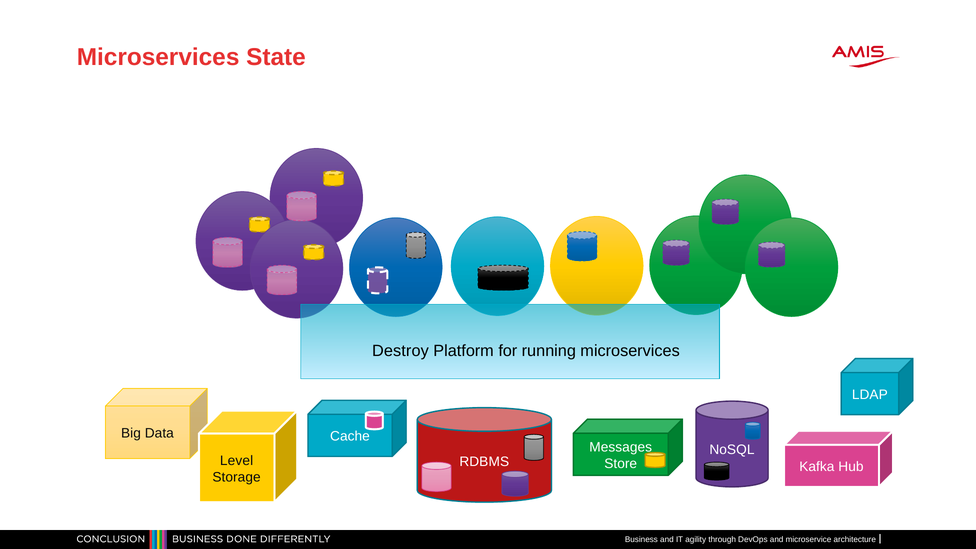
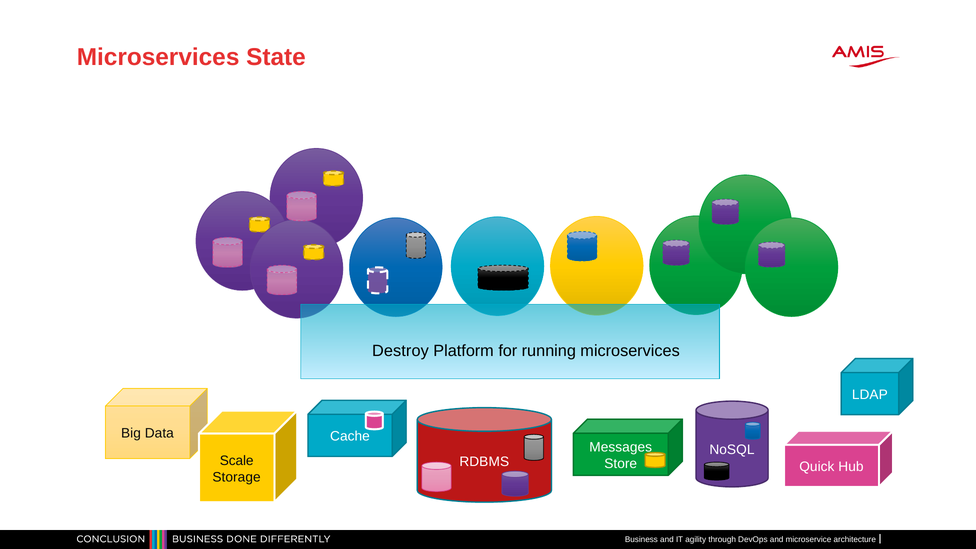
Level: Level -> Scale (237, 461)
Kafka: Kafka -> Quick (817, 467)
